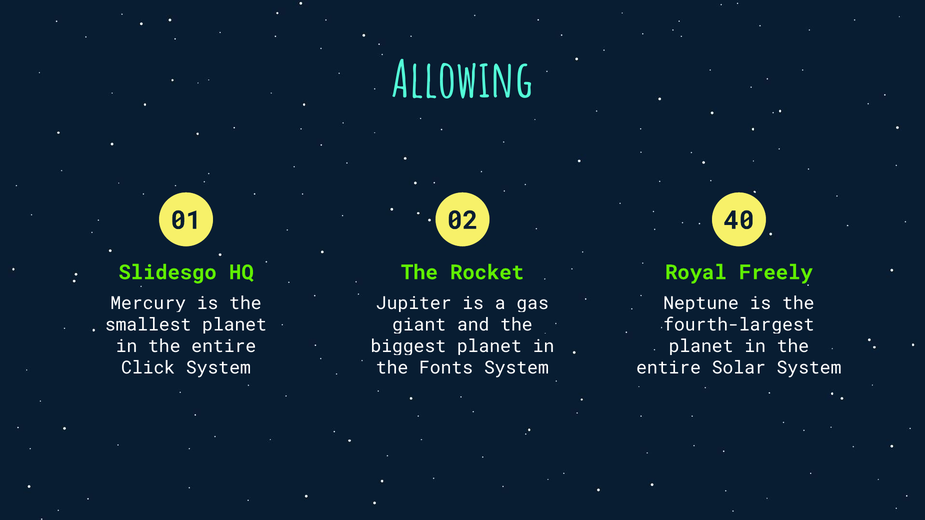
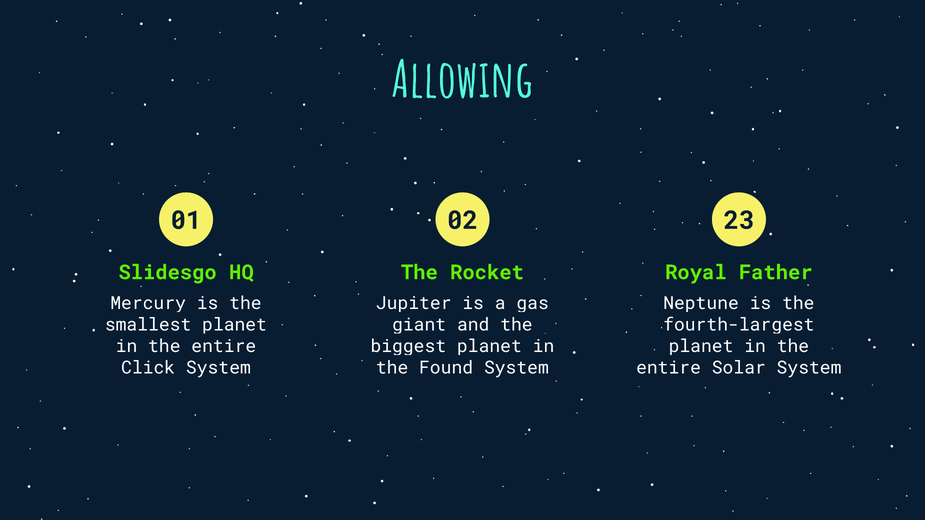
40: 40 -> 23 (739, 221)
Freely: Freely -> Father (776, 273)
Fonts: Fonts -> Found (446, 368)
